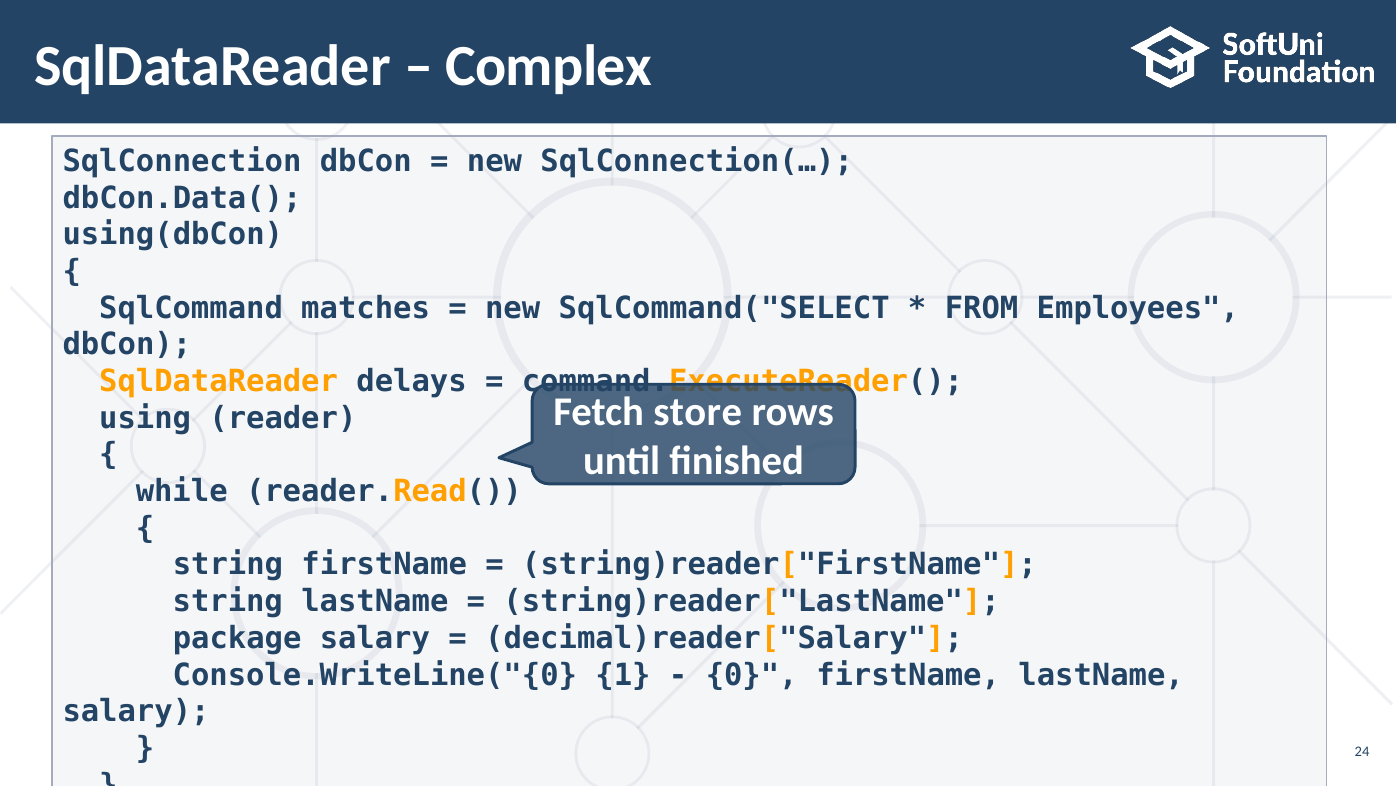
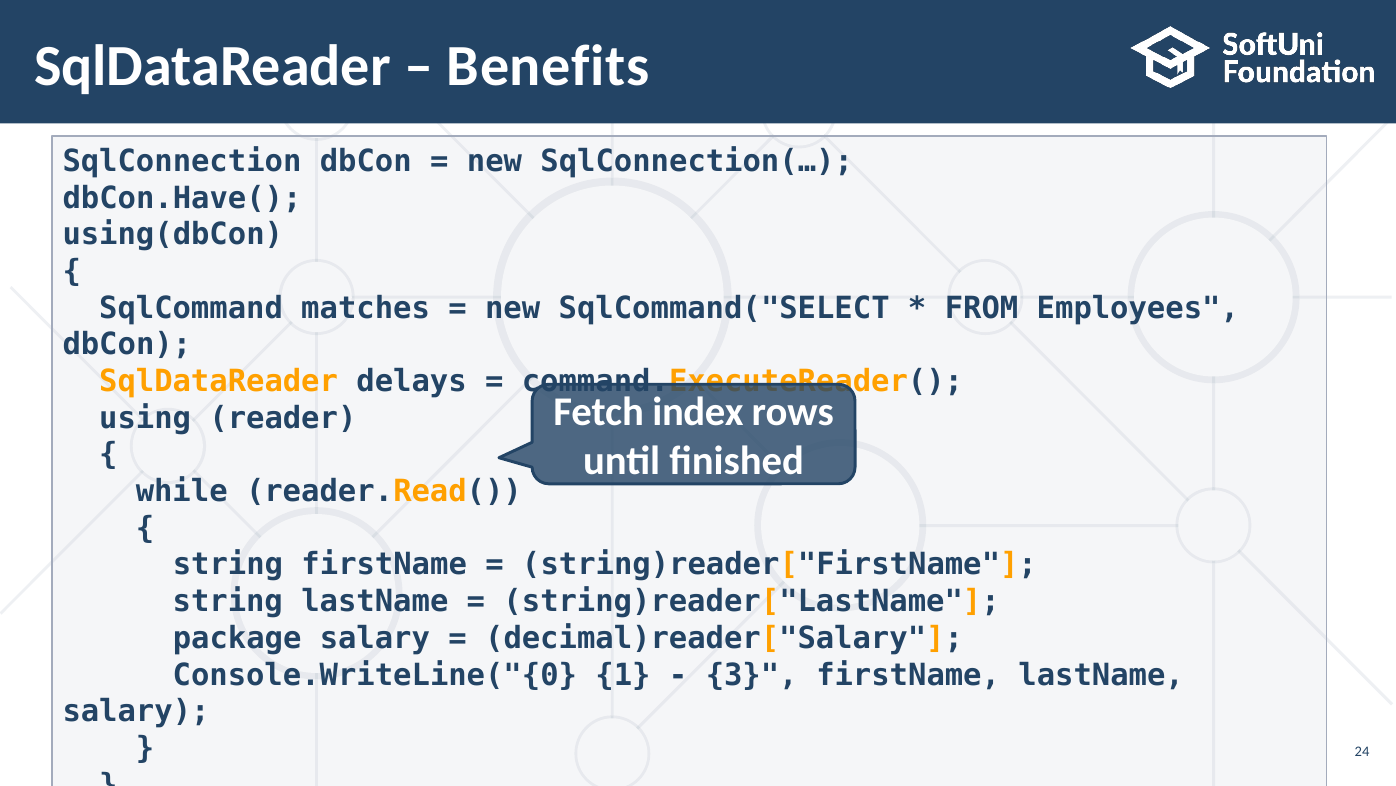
Complex: Complex -> Benefits (548, 66)
dbCon.Data(: dbCon.Data( -> dbCon.Have( (182, 198)
store: store -> index (698, 412)
0: 0 -> 3 (752, 674)
